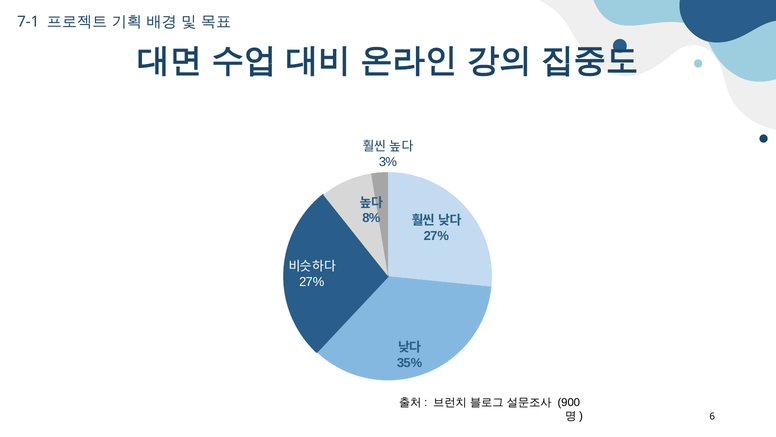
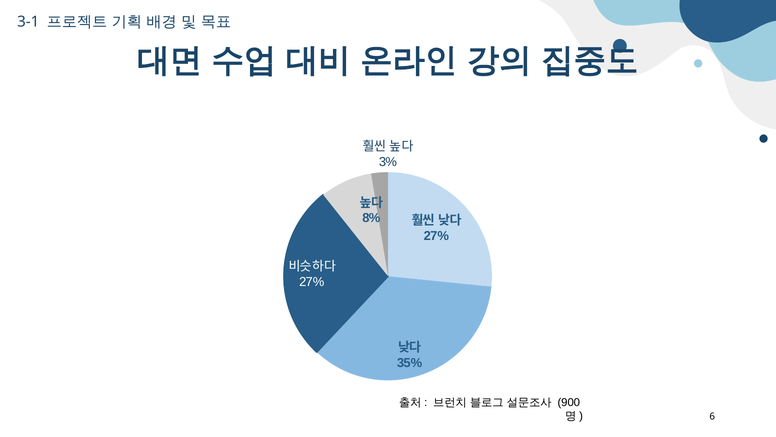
7-1: 7-1 -> 3-1 (28, 22)
